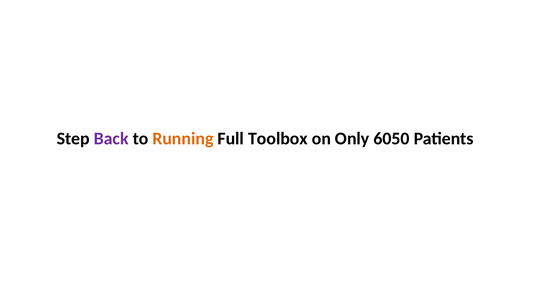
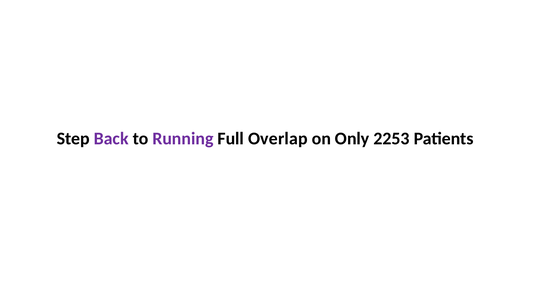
Running colour: orange -> purple (183, 139)
Toolbox: Toolbox -> Overlap (278, 139)
6050: 6050 -> 2253 (392, 139)
